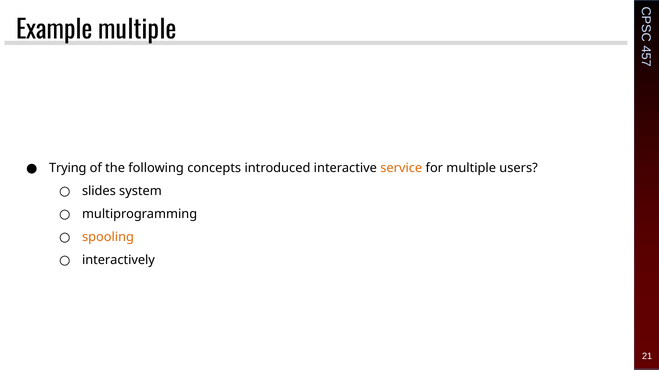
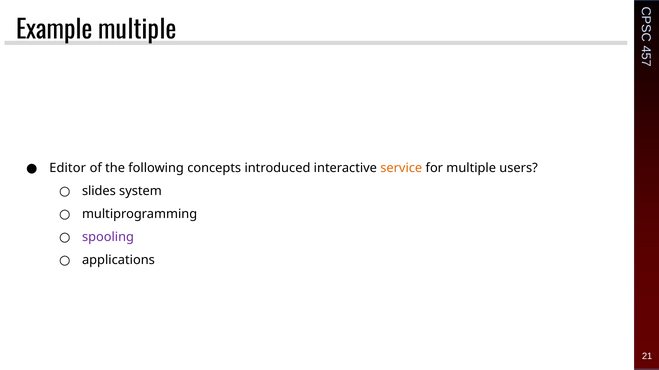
Trying: Trying -> Editor (68, 168)
spooling colour: orange -> purple (108, 238)
interactively: interactively -> applications (118, 261)
